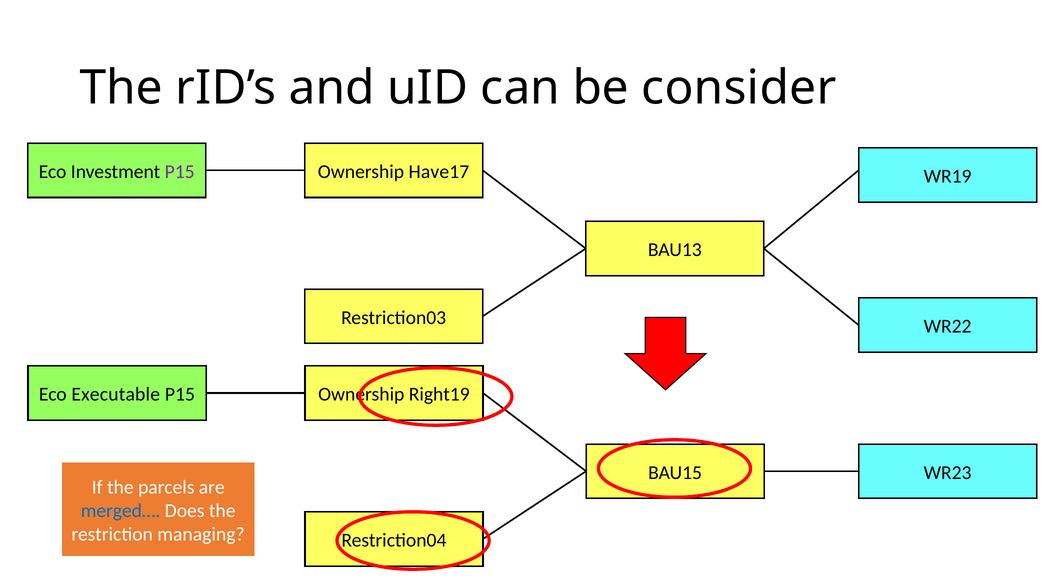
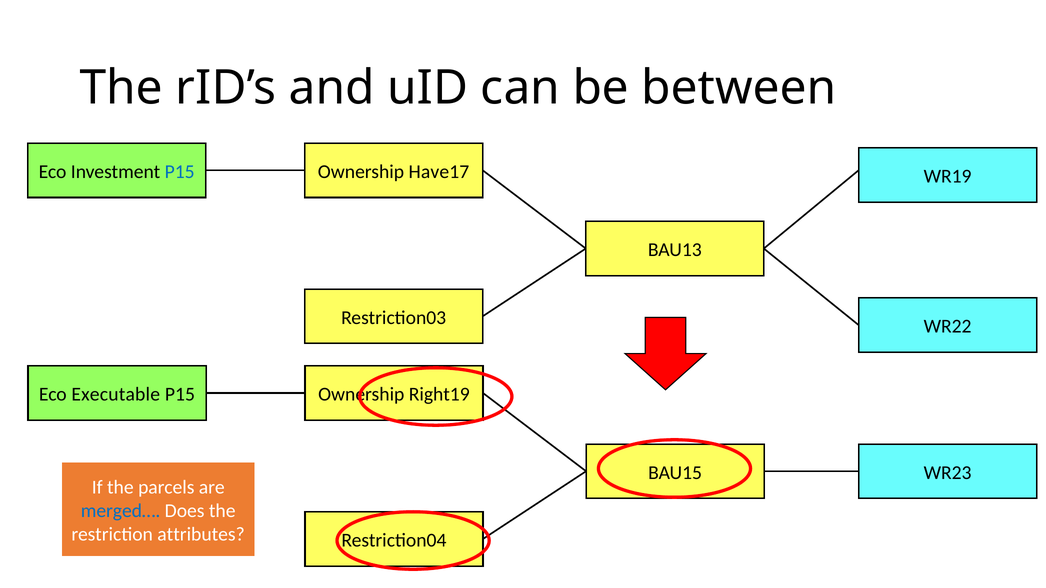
consider: consider -> between (739, 88)
P15 colour: purple -> blue (180, 172)
managing: managing -> attributes (201, 534)
